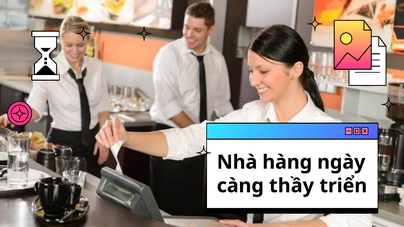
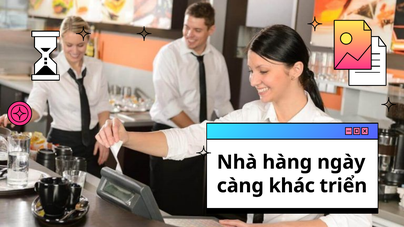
thầy: thầy -> khác (292, 186)
